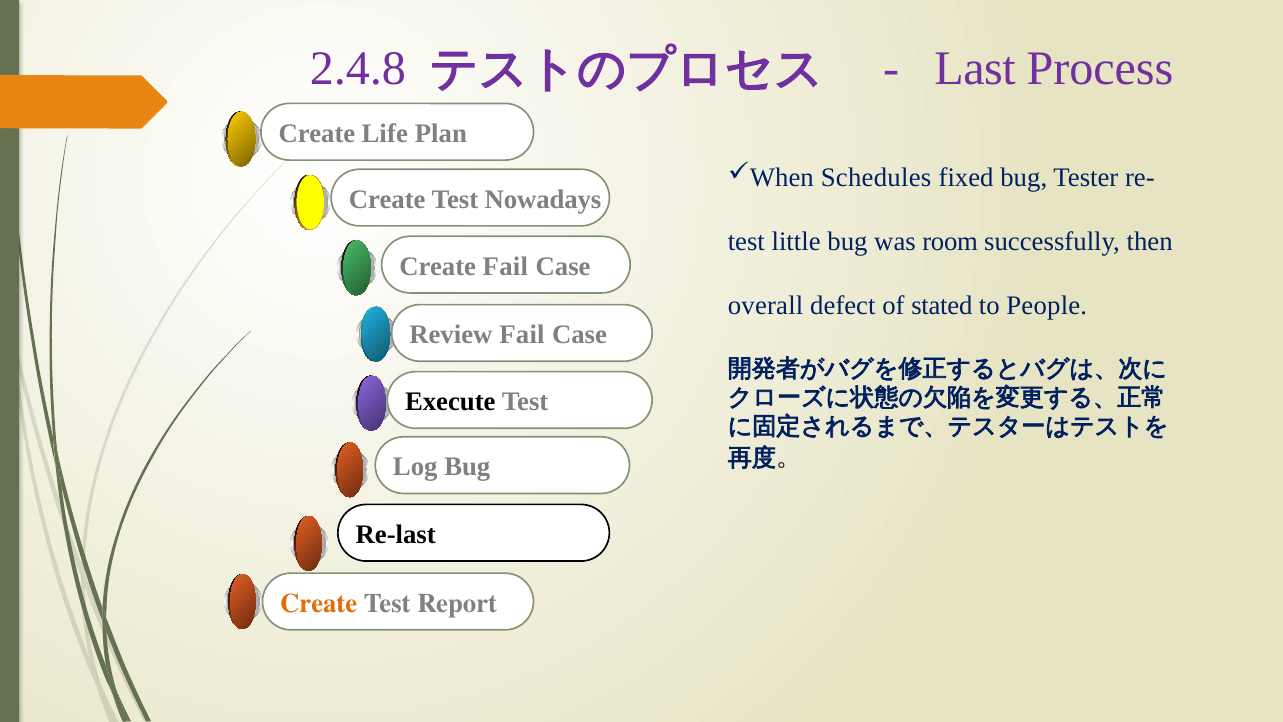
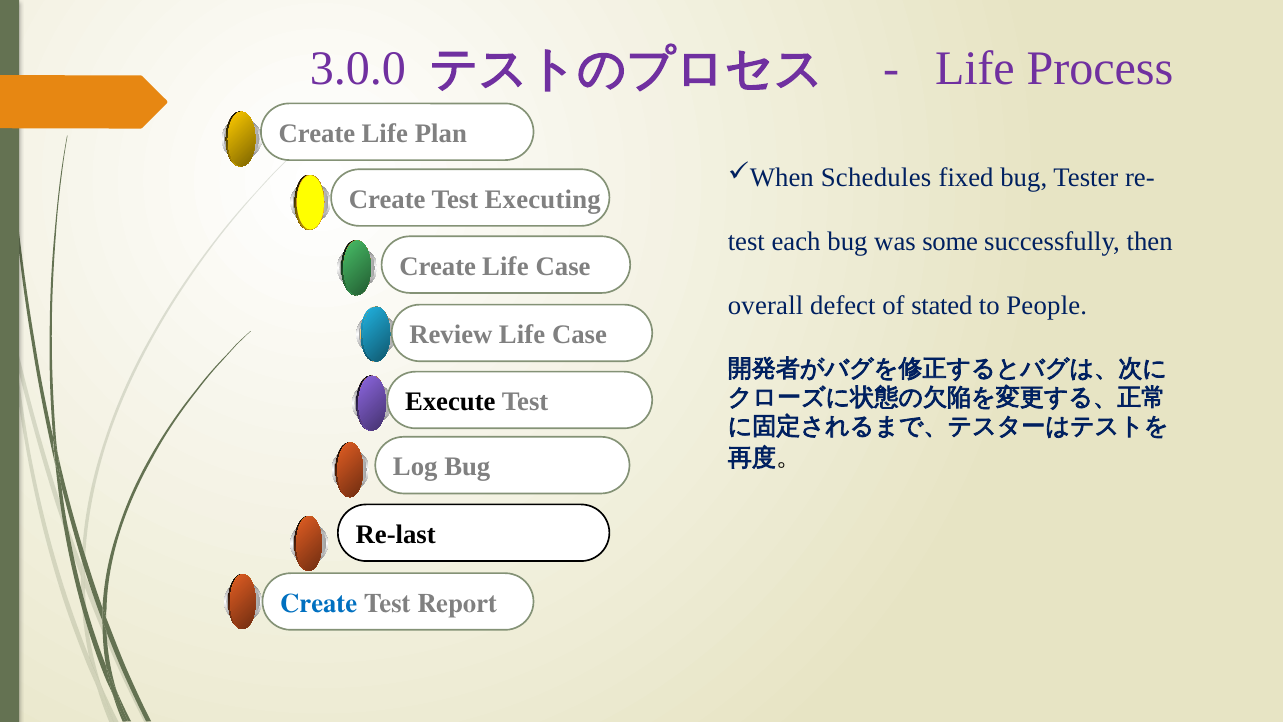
2.4.8: 2.4.8 -> 3.0.0 (358, 69)
Last: Last -> Life (975, 69)
Nowadays: Nowadays -> Executing (543, 199)
little: little -> each (796, 242)
room: room -> some (950, 242)
Fail: Fail -> Life (505, 266)
Review Fail: Fail -> Life (522, 335)
Create colour: orange -> blue (319, 603)
